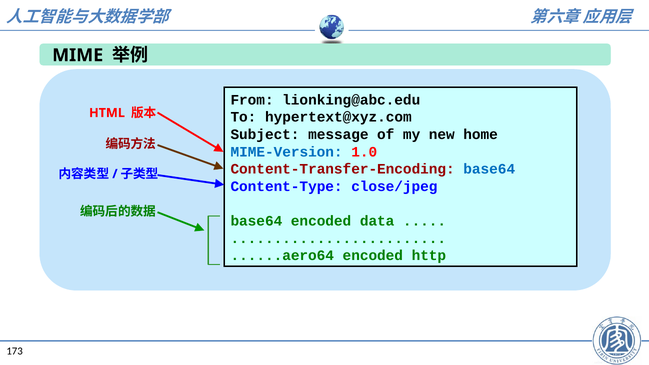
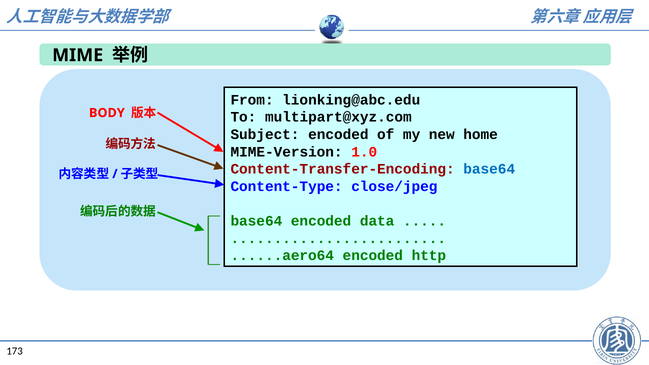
HTML: HTML -> BODY (107, 113)
hypertext@xyz.com: hypertext@xyz.com -> multipart@xyz.com (338, 117)
Subject message: message -> encoded (338, 135)
MIME-Version colour: blue -> black (287, 152)
